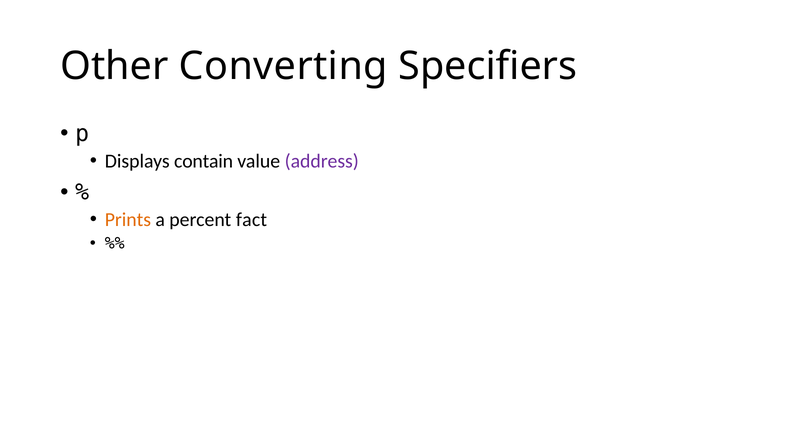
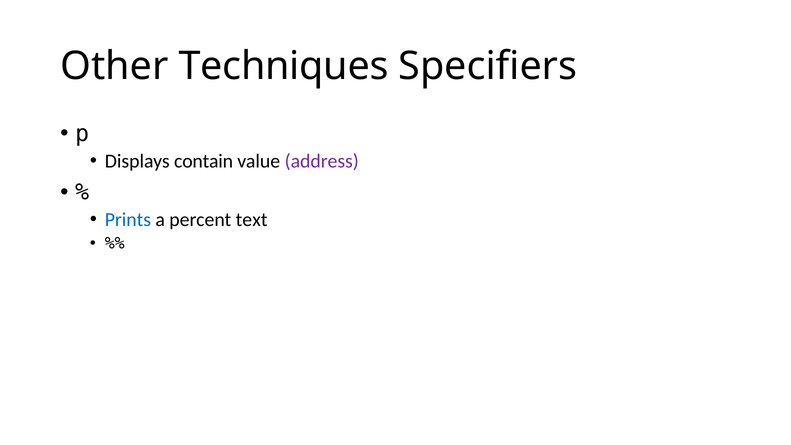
Converting: Converting -> Techniques (284, 66)
Prints colour: orange -> blue (128, 220)
fact: fact -> text (252, 220)
